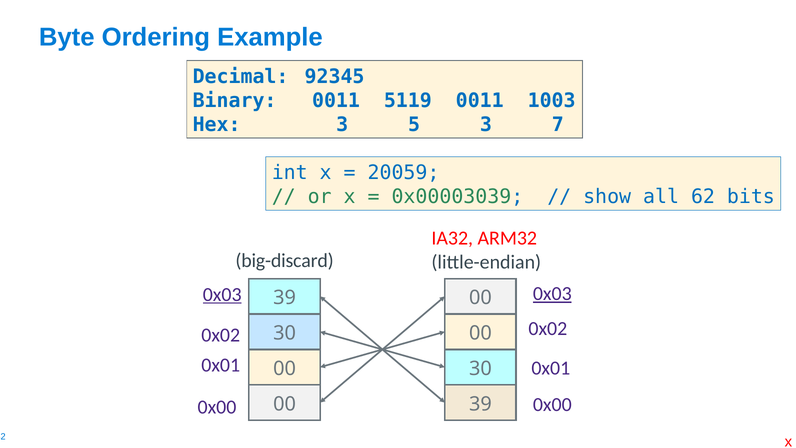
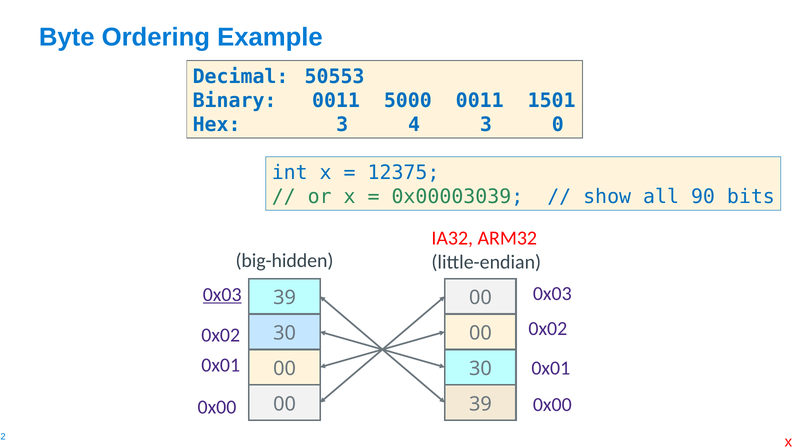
92345: 92345 -> 50553 (335, 77)
5119: 5119 -> 5000 (408, 101)
1003: 1003 -> 1501 (552, 101)
5: 5 -> 4 (414, 124)
7: 7 -> 0 (558, 124)
20059: 20059 -> 12375 (403, 173)
62: 62 -> 90 (703, 197)
big-discard: big-discard -> big-hidden (284, 260)
0x03 underline: present -> none (552, 294)
